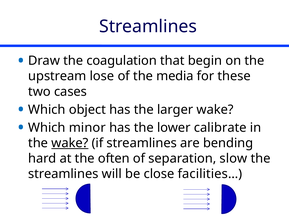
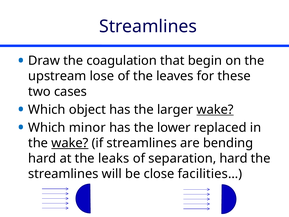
media: media -> leaves (175, 76)
wake underline: none -> present (215, 109)
calibrate: calibrate -> replaced (220, 127)
often: often -> leaks (114, 158)
separation slow: slow -> hard (234, 158)
